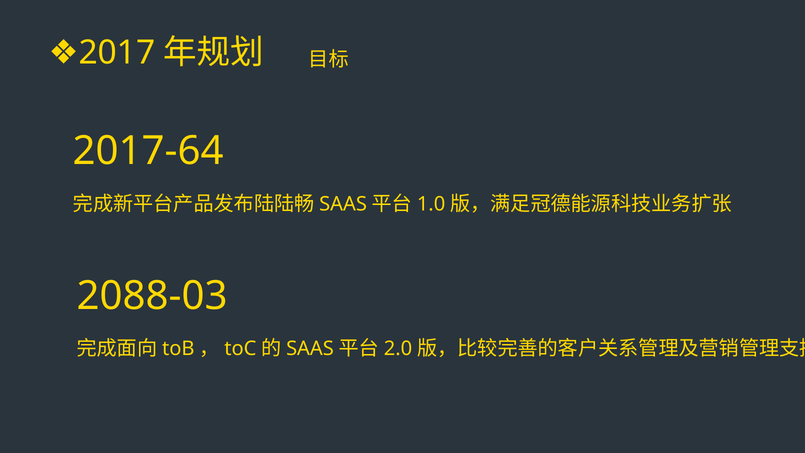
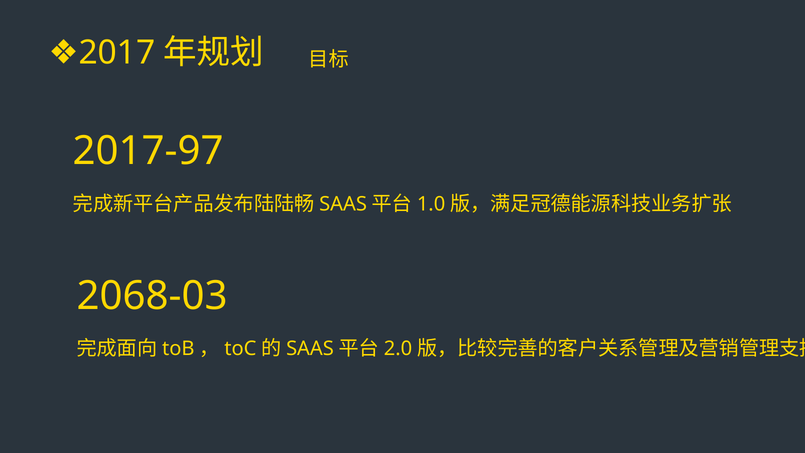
2017-64: 2017-64 -> 2017-97 (148, 151)
2088-03: 2088-03 -> 2068-03 (152, 296)
